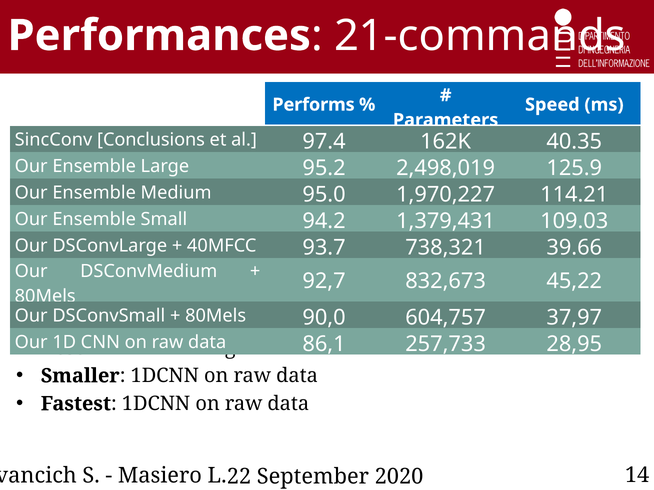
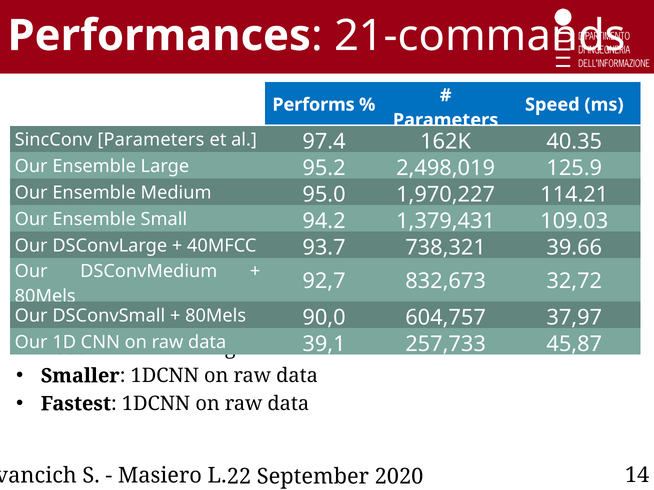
SincConv Conclusions: Conclusions -> Parameters (151, 140)
45,22: 45,22 -> 32,72 (574, 281)
86,1: 86,1 -> 39,1 (324, 344)
28,95: 28,95 -> 45,87 (574, 344)
